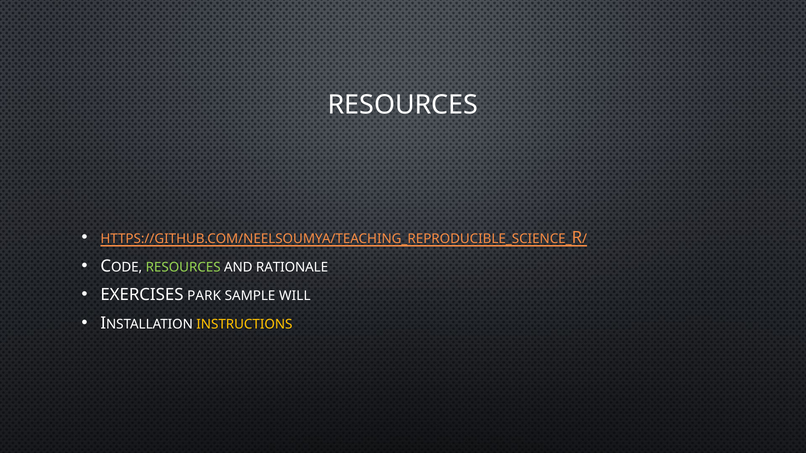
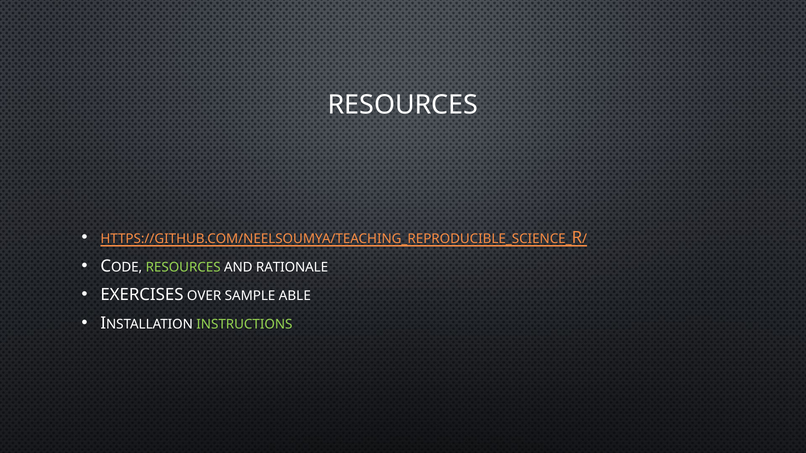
PARK: PARK -> OVER (204, 296)
WILL: WILL -> ABLE (295, 296)
INSTRUCTIONS colour: yellow -> light green (244, 325)
